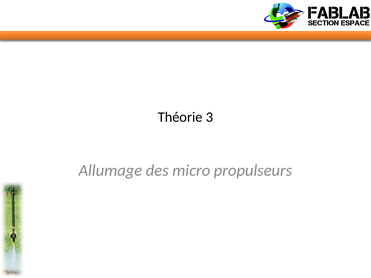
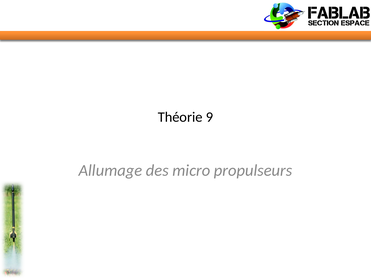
3: 3 -> 9 (210, 117)
